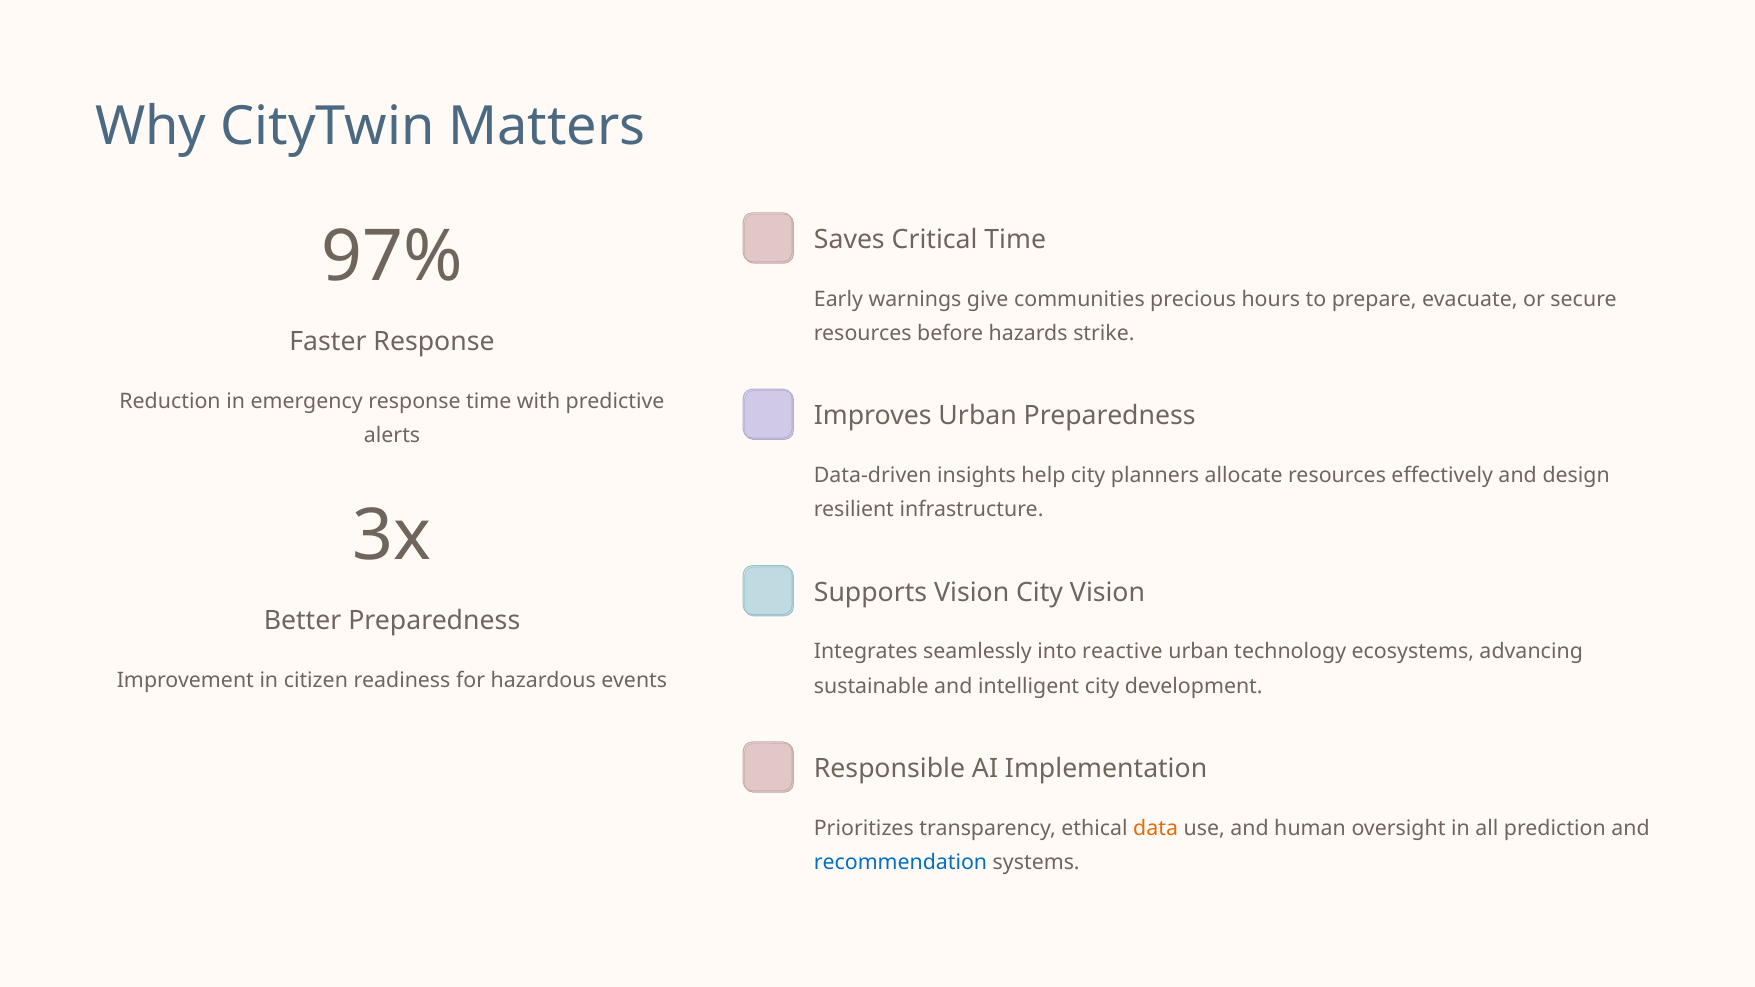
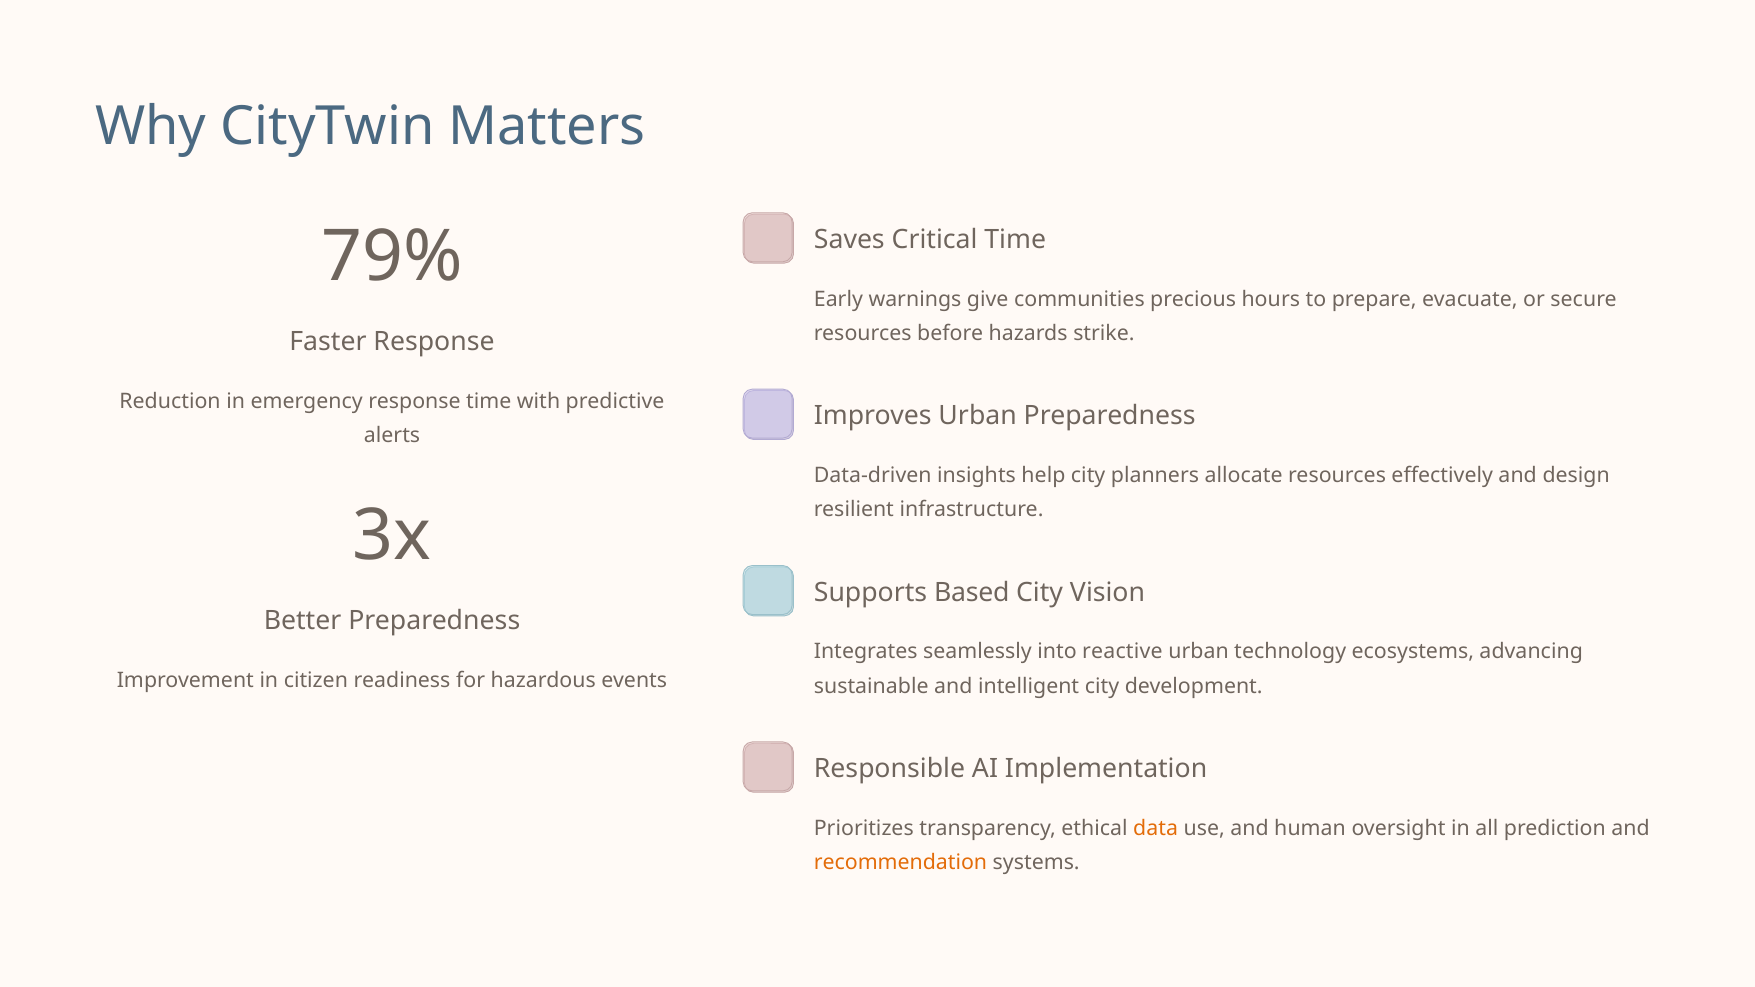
97%: 97% -> 79% (392, 257)
Supports Vision: Vision -> Based (972, 593)
recommendation colour: blue -> orange (901, 863)
